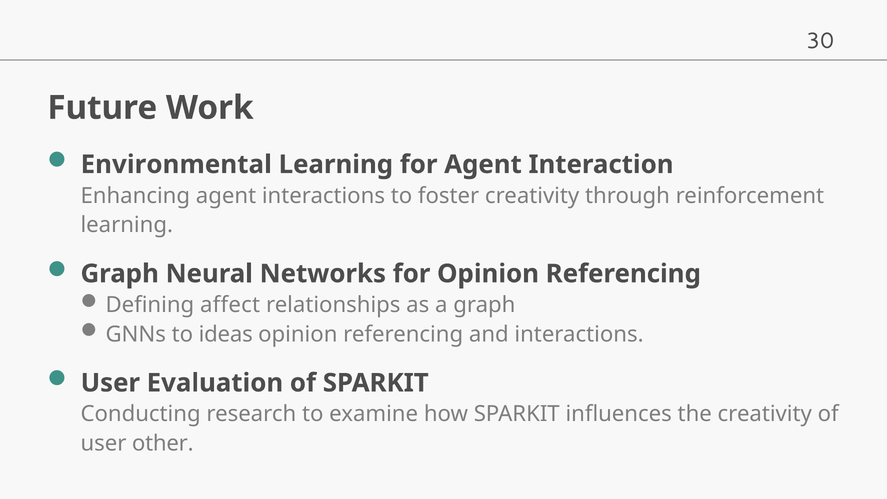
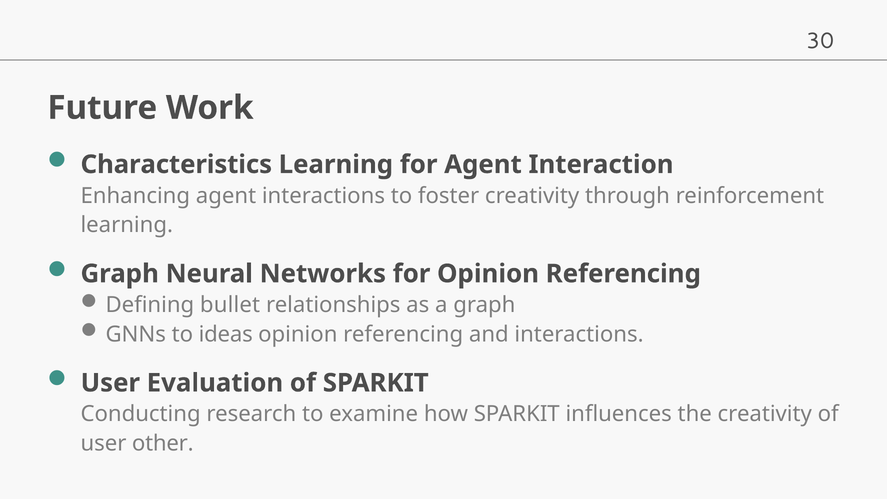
Environmental: Environmental -> Characteristics (176, 164)
affect: affect -> bullet (230, 305)
